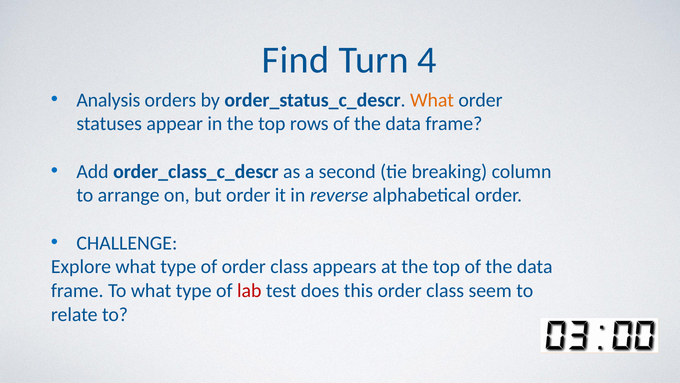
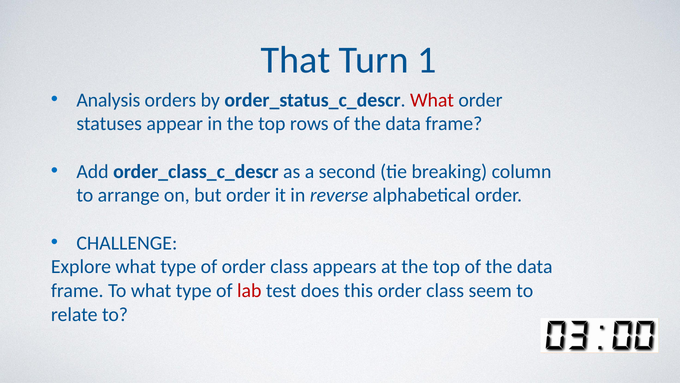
Find: Find -> That (296, 60)
4: 4 -> 1 (427, 60)
What colour: orange -> red (432, 100)
